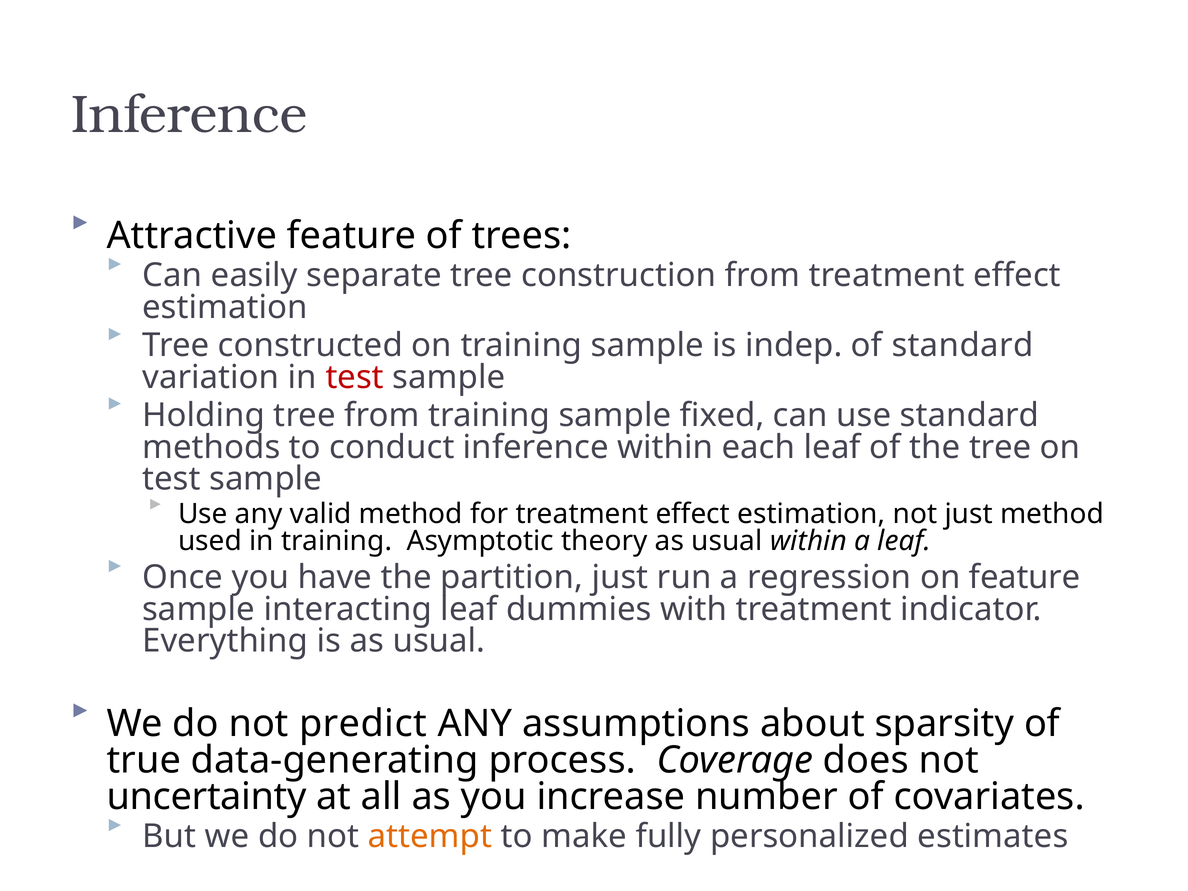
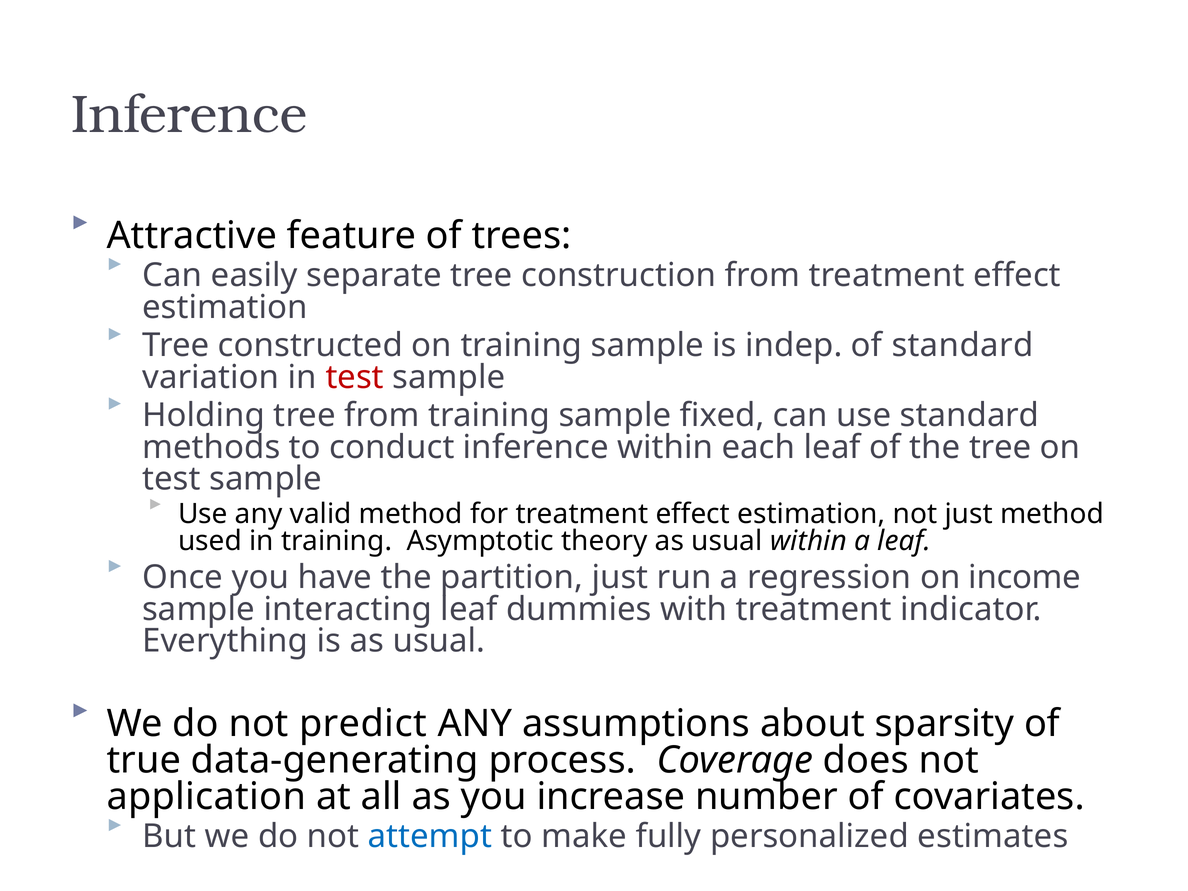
on feature: feature -> income (1025, 578)
uncertainty: uncertainty -> application (206, 797)
attempt colour: orange -> blue (430, 837)
